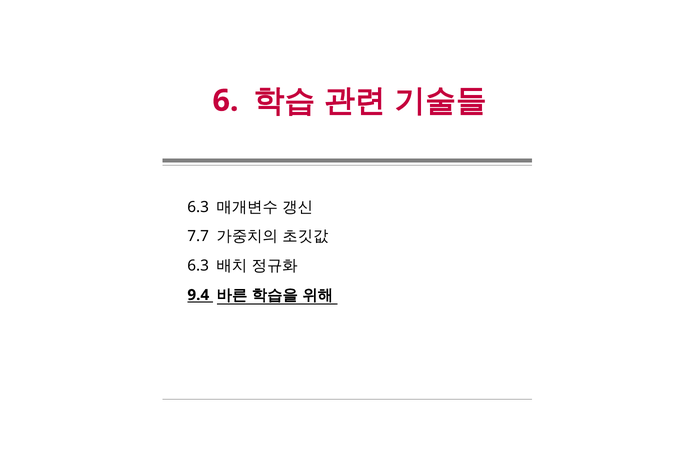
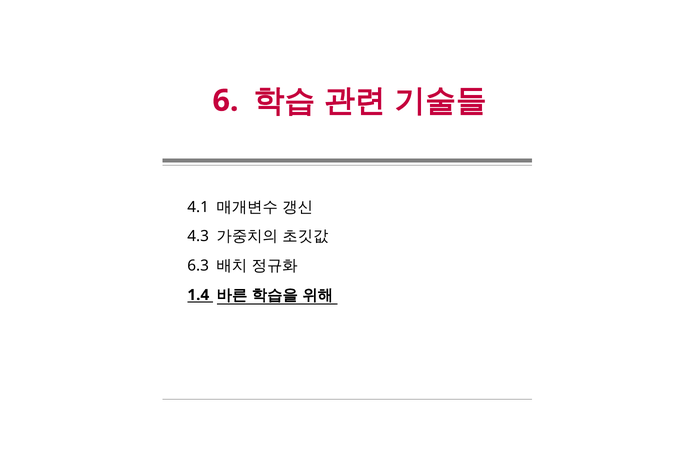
6.3: 6.3 -> 4.1 (198, 207)
7.7: 7.7 -> 4.3 (198, 236)
9.4: 9.4 -> 1.4 (198, 295)
